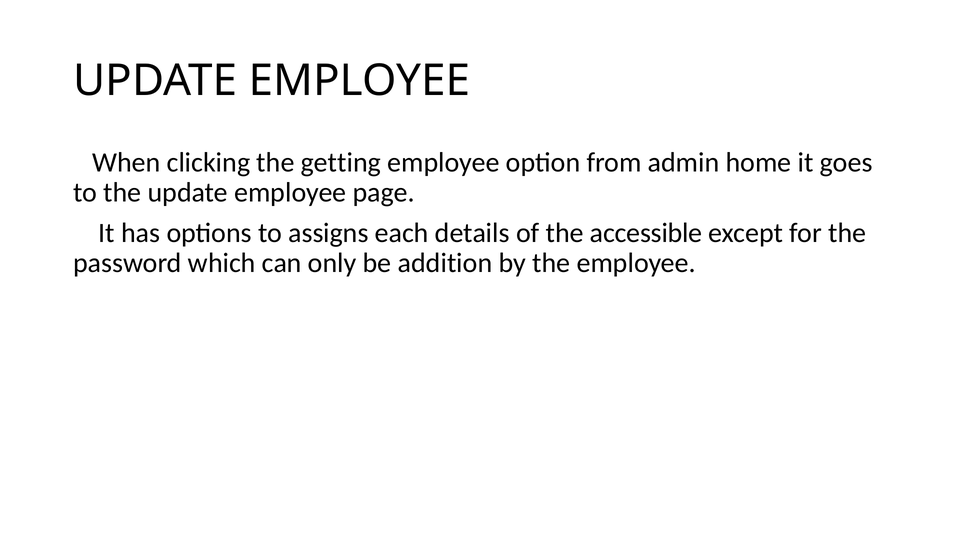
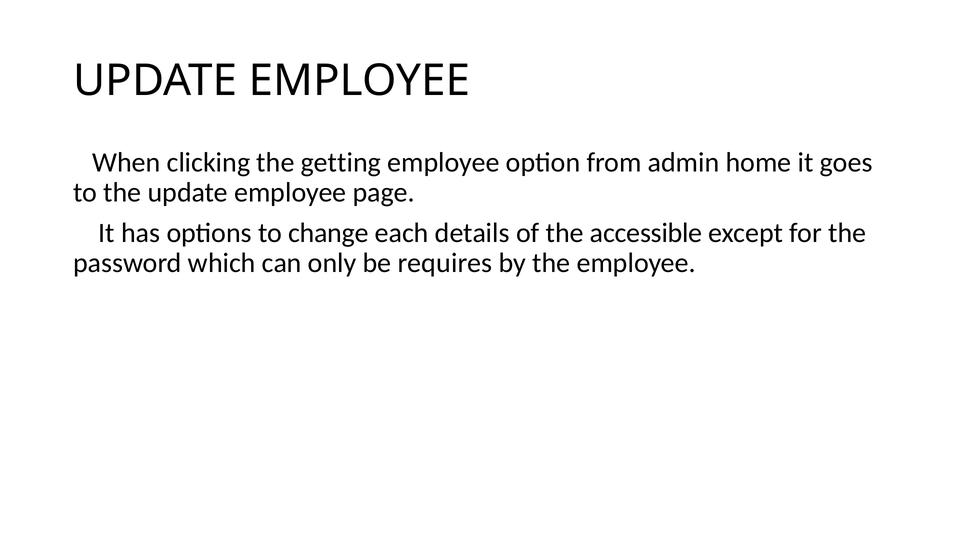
assigns: assigns -> change (329, 233)
addition: addition -> requires (445, 263)
